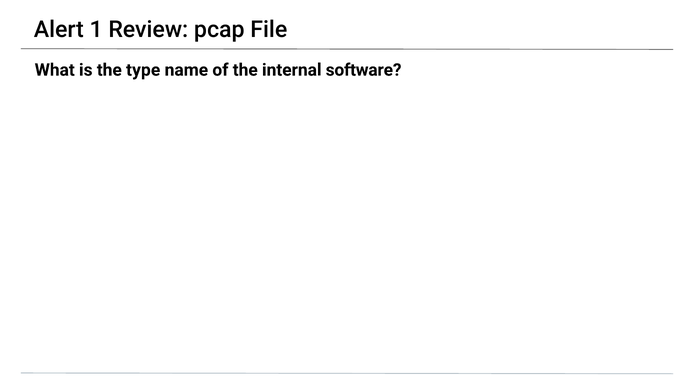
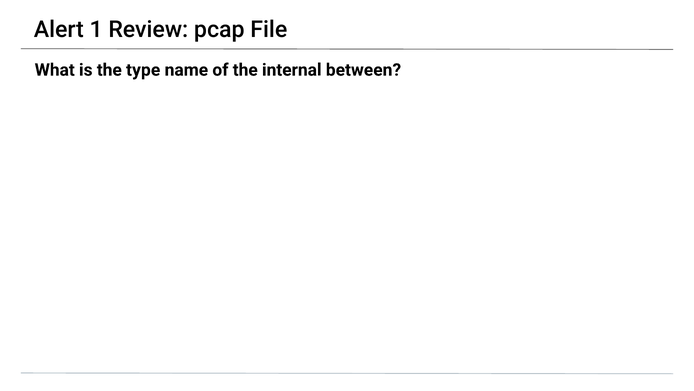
software: software -> between (363, 70)
